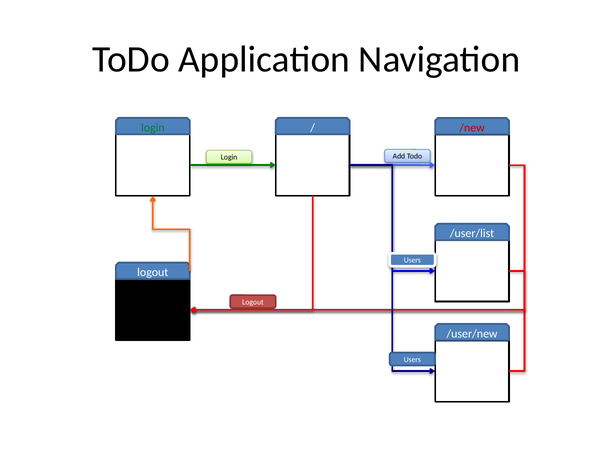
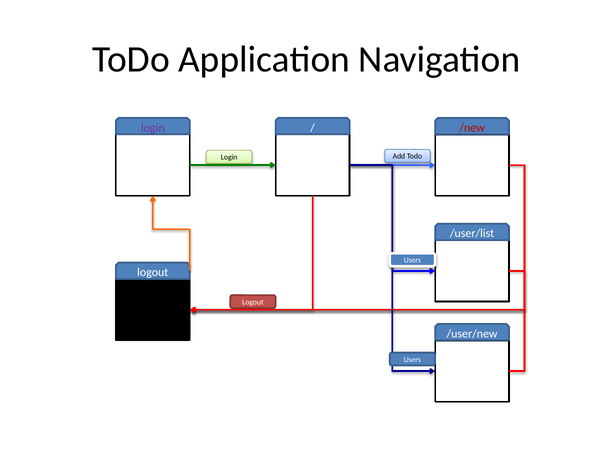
login colour: green -> purple (153, 128)
